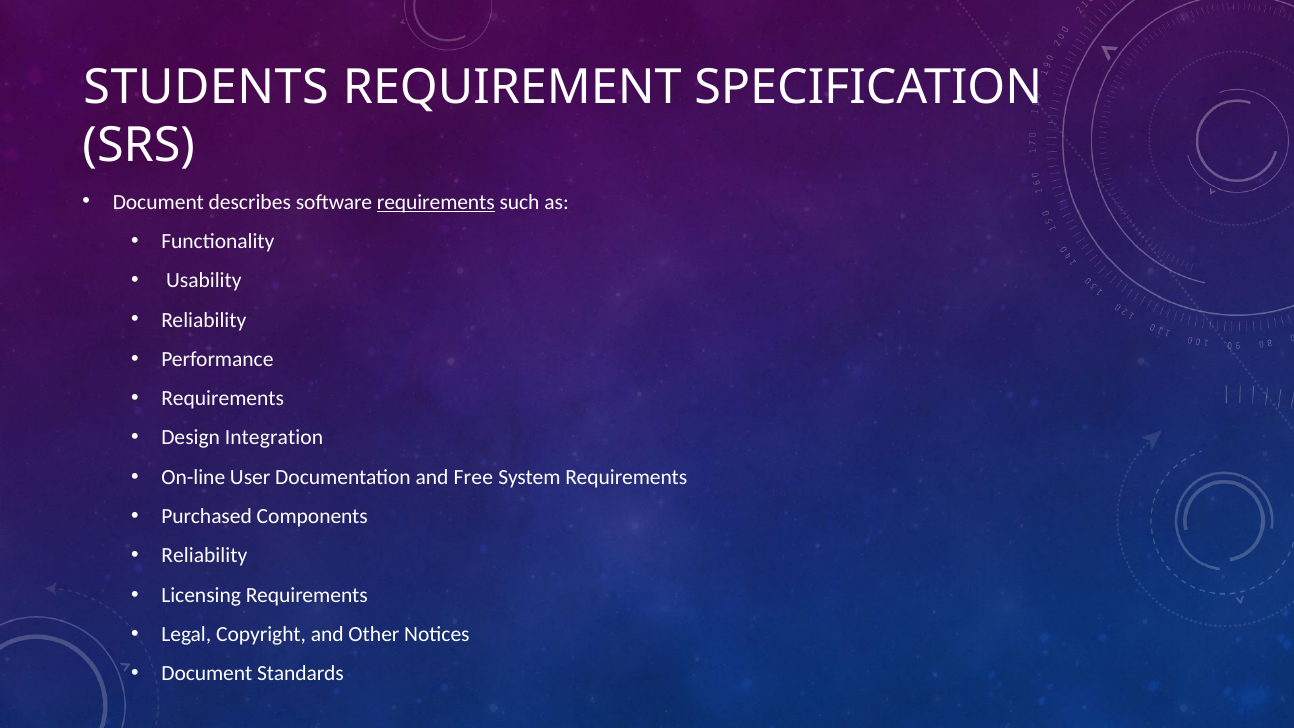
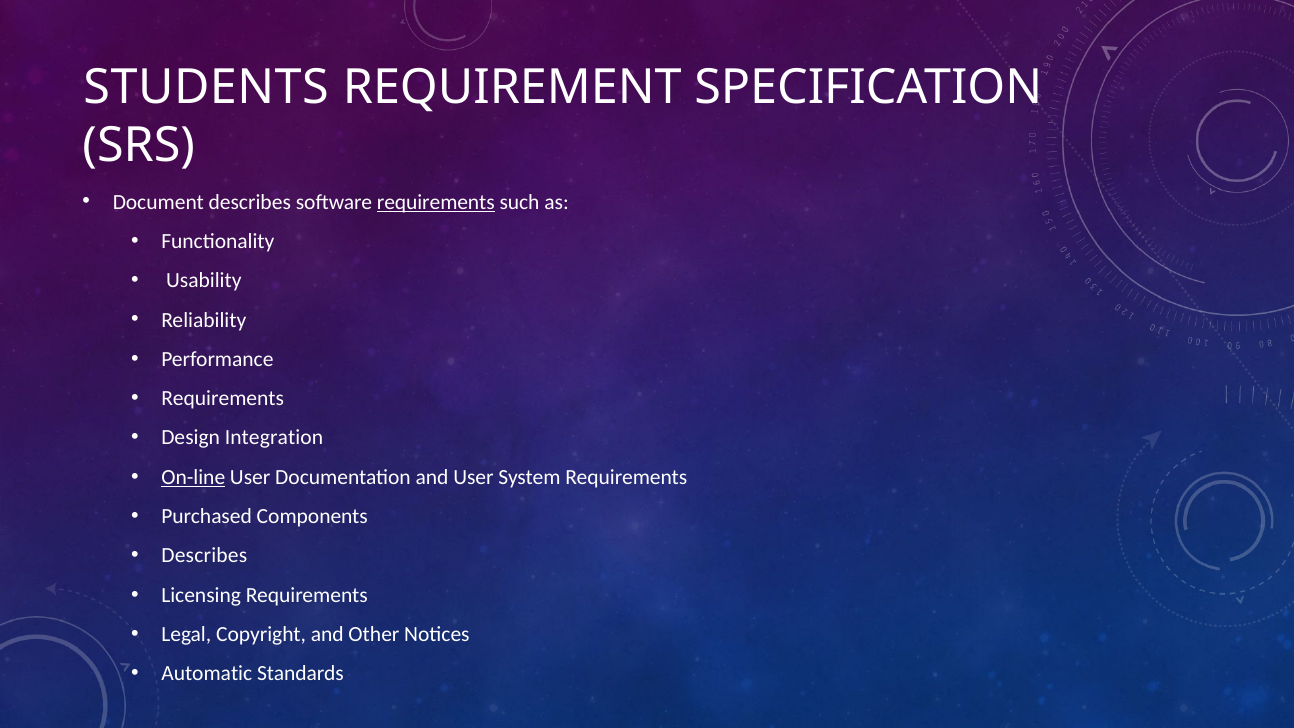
On-line underline: none -> present (193, 477)
and Free: Free -> User (473, 477)
Reliability: Reliability -> Describes (204, 556)
Document: Document -> Automatic (207, 674)
